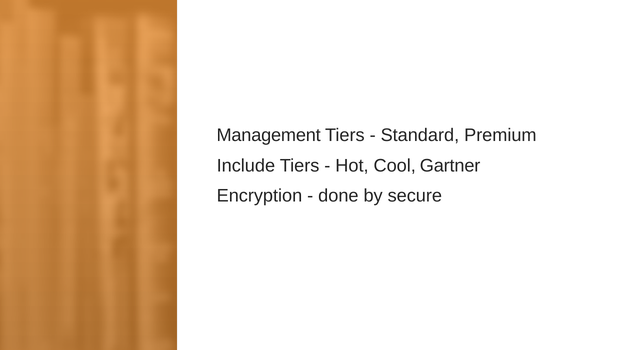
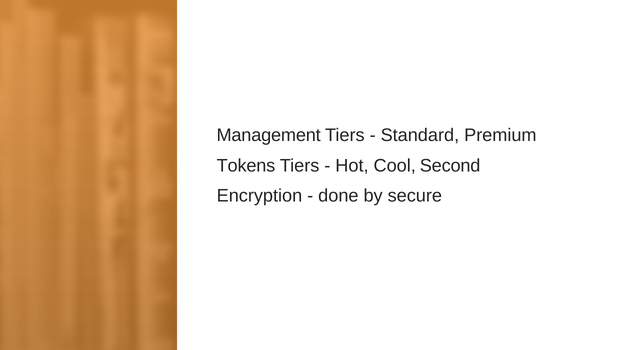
Include: Include -> Tokens (246, 165)
Gartner: Gartner -> Second (450, 165)
